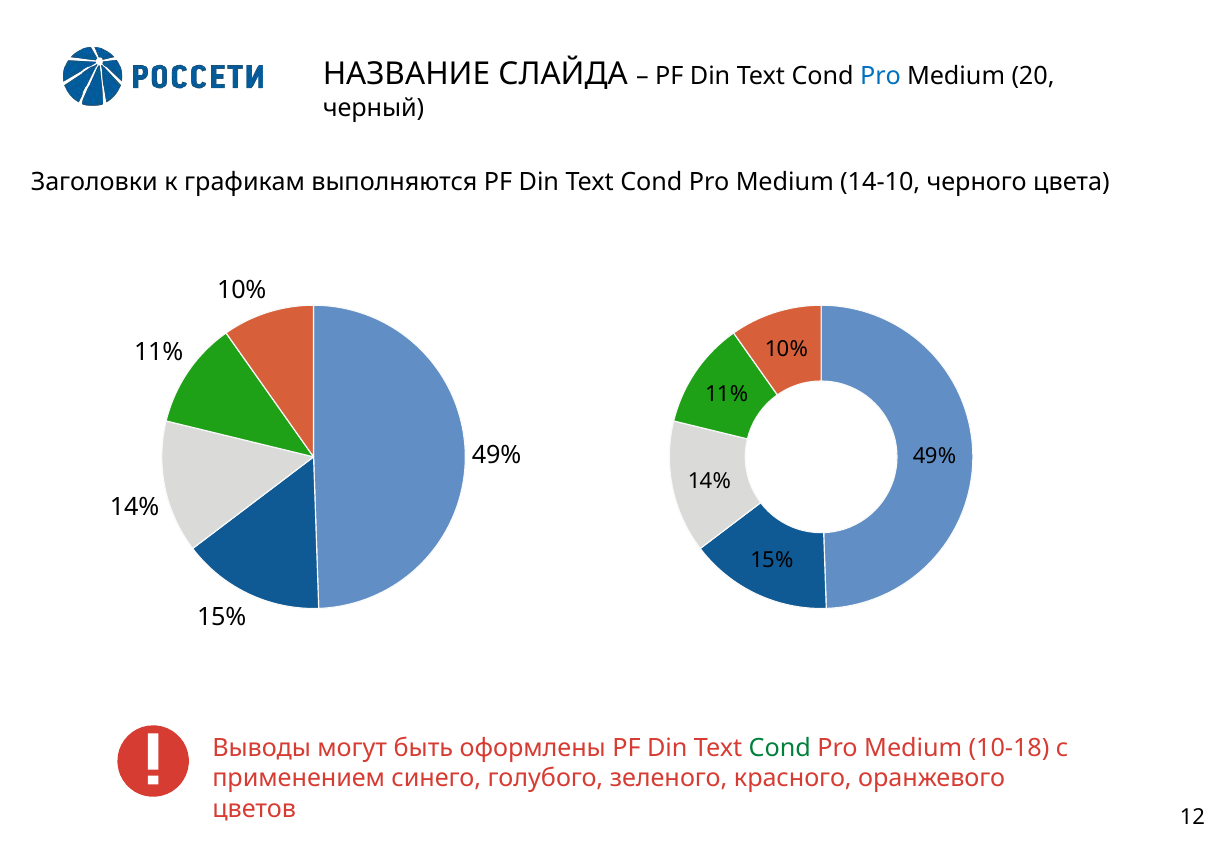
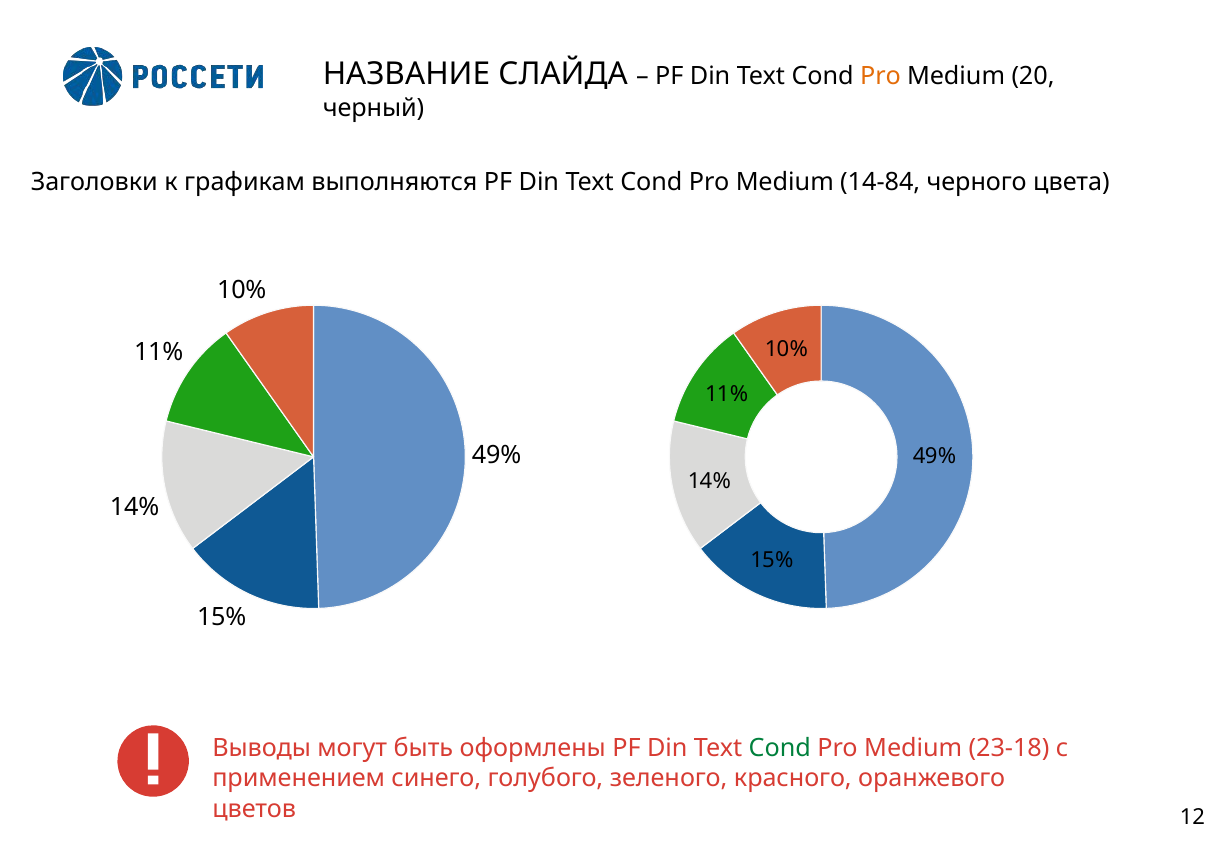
Pro colour: blue -> orange (881, 76)
14-10: 14-10 -> 14-84 (880, 183)
10-18: 10-18 -> 23-18 (1009, 749)
